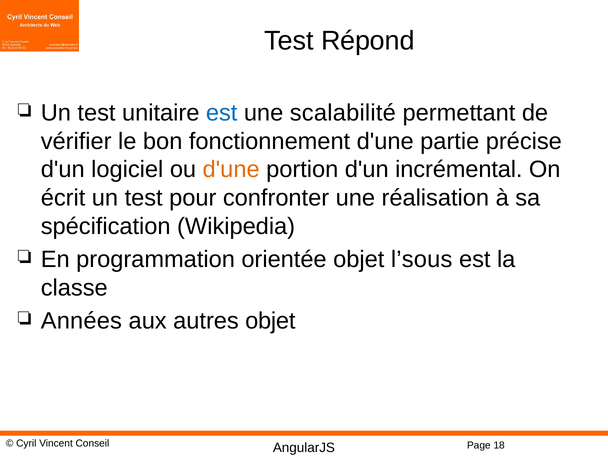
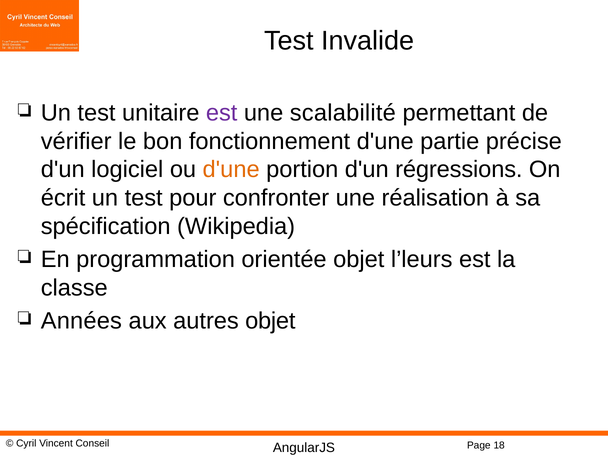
Répond: Répond -> Invalide (368, 41)
est colour: blue -> purple (222, 113)
incrémental: incrémental -> régressions (459, 170)
l’sous: l’sous -> l’leurs (422, 260)
